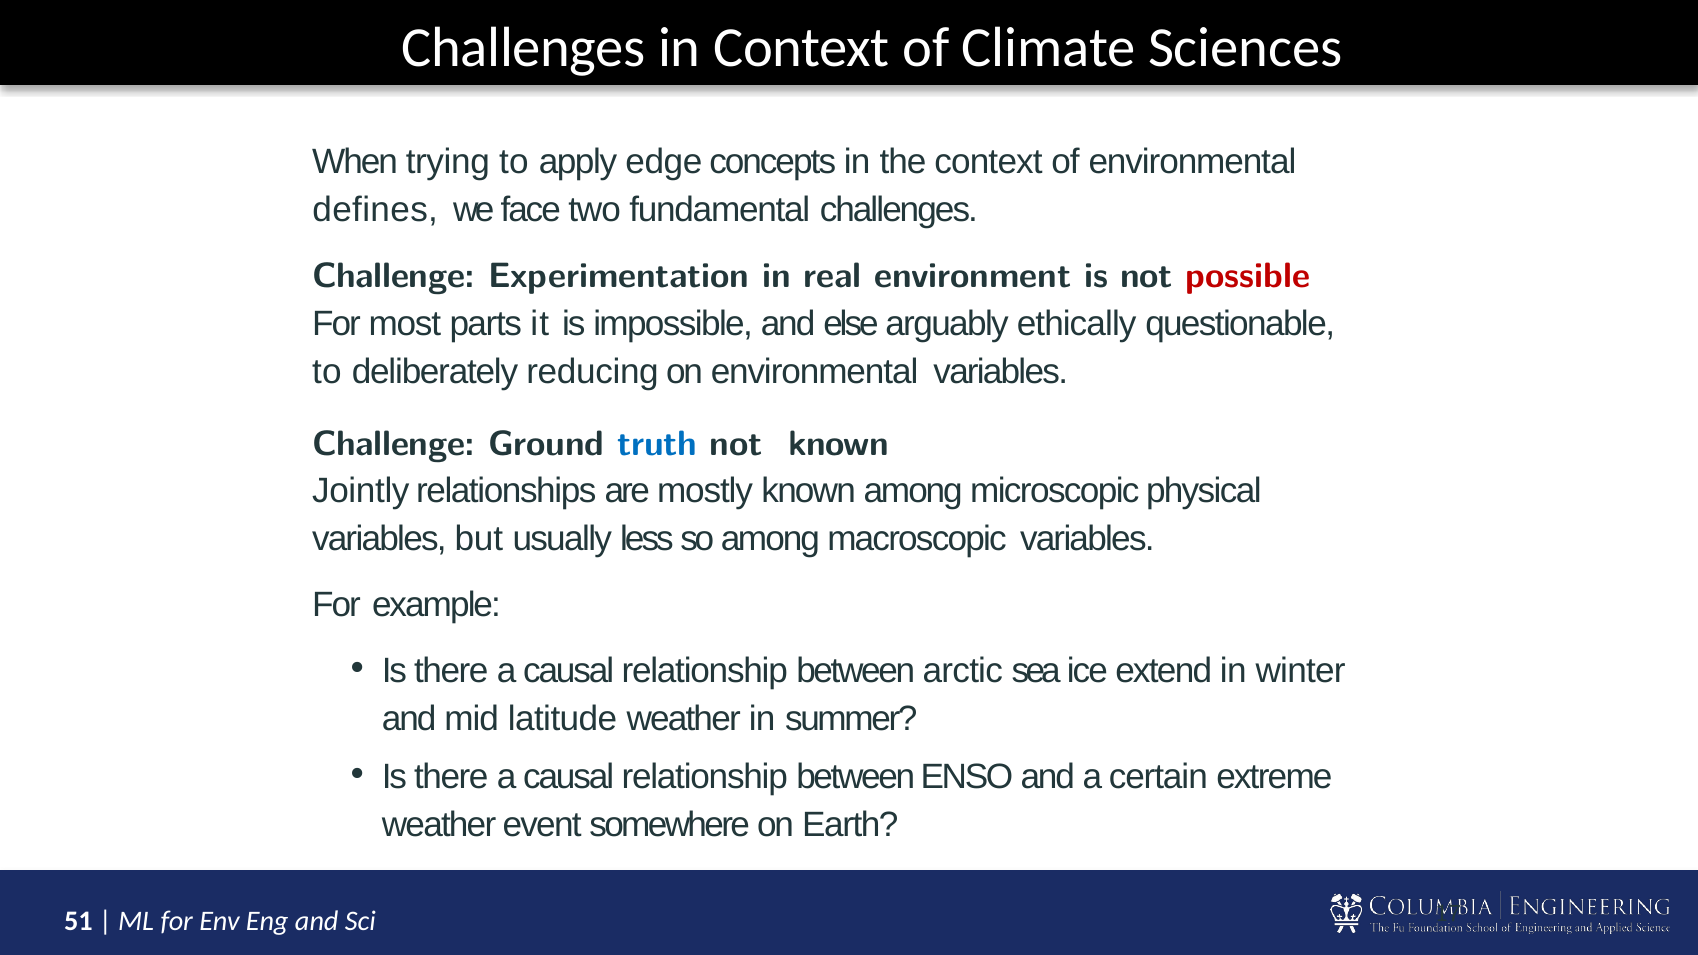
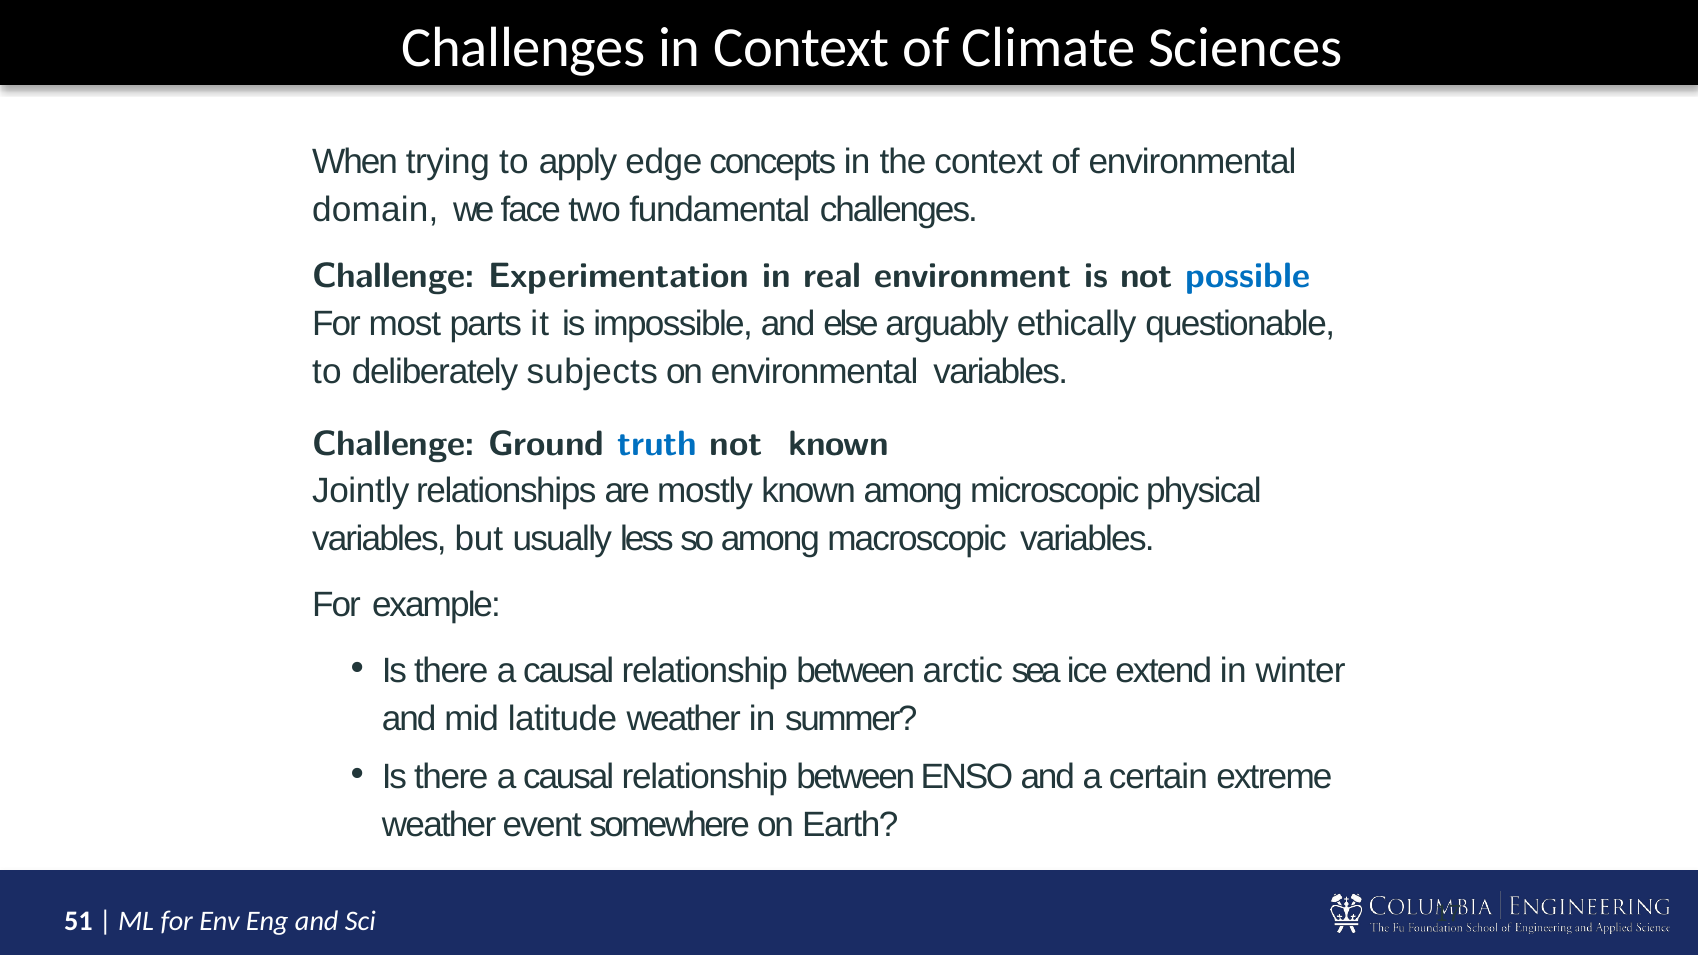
defines: defines -> domain (375, 210)
possible colour: red -> blue (1248, 276)
reducing: reducing -> subjects (592, 372)
